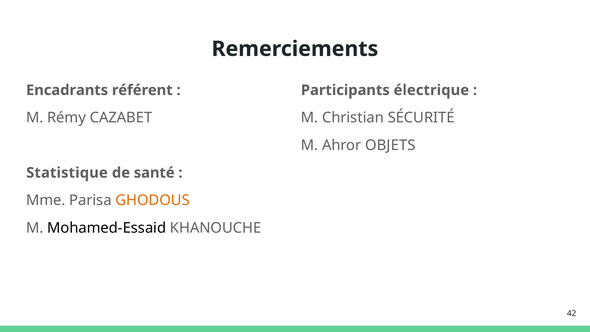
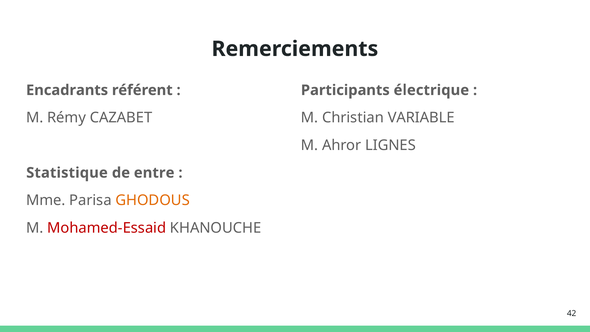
SÉCURITÉ: SÉCURITÉ -> VARIABLE (421, 118)
OBJETS: OBJETS -> LIGNES (391, 145)
santé: santé -> entre (154, 173)
Mohamed-Essaid colour: black -> red (107, 228)
